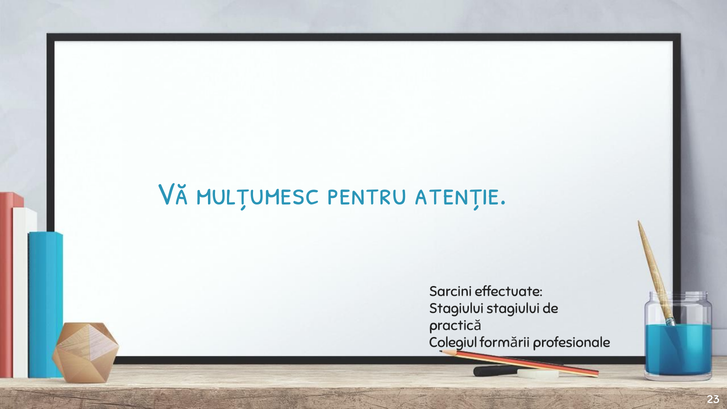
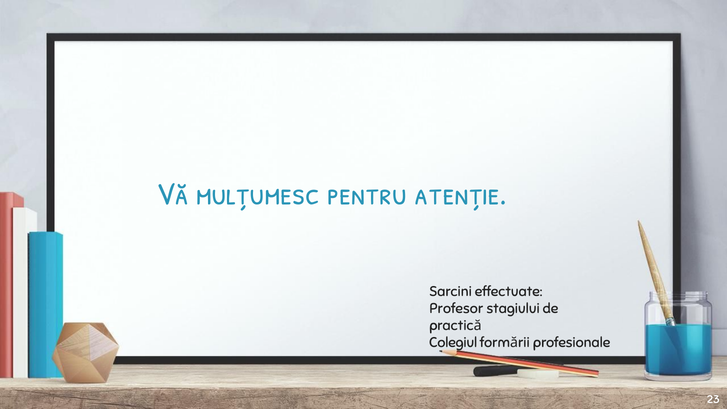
Stagiului: Stagiului -> Profesor (456, 309)
